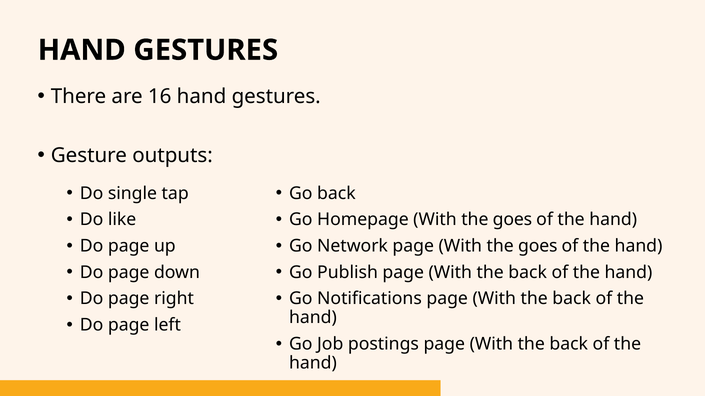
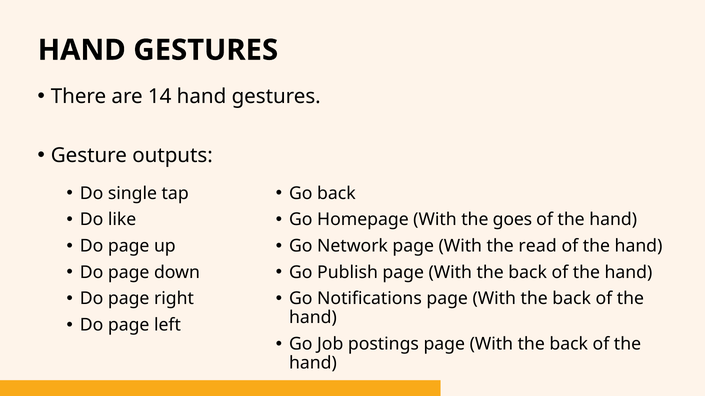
16: 16 -> 14 (160, 96)
page With the goes: goes -> read (538, 246)
